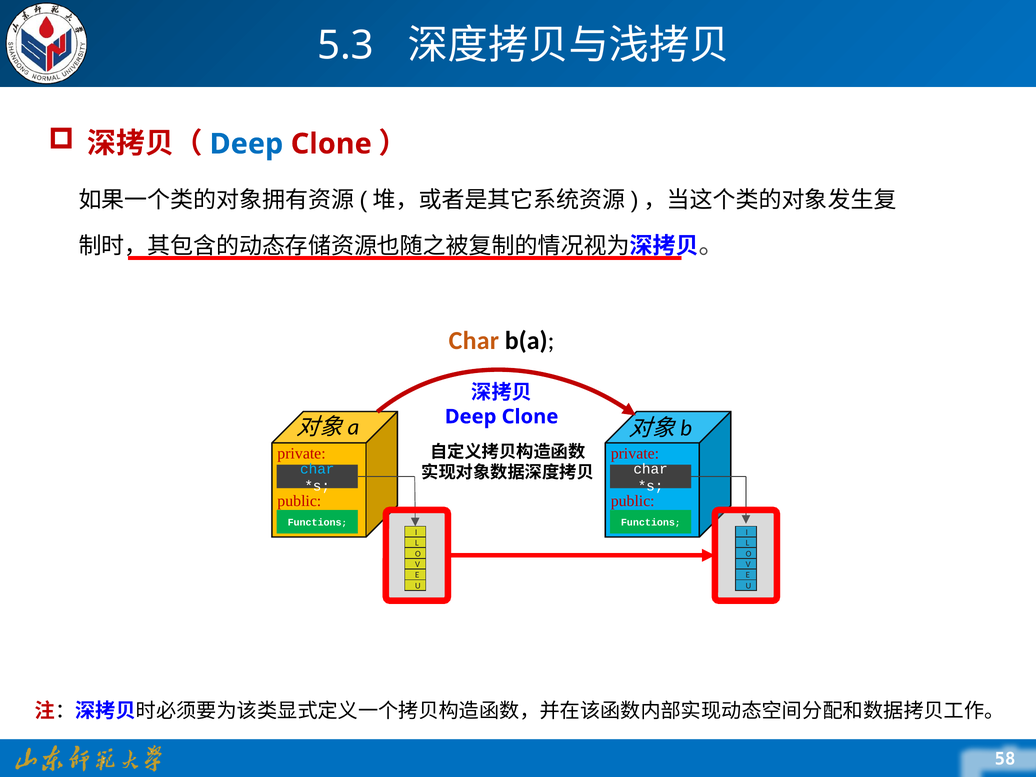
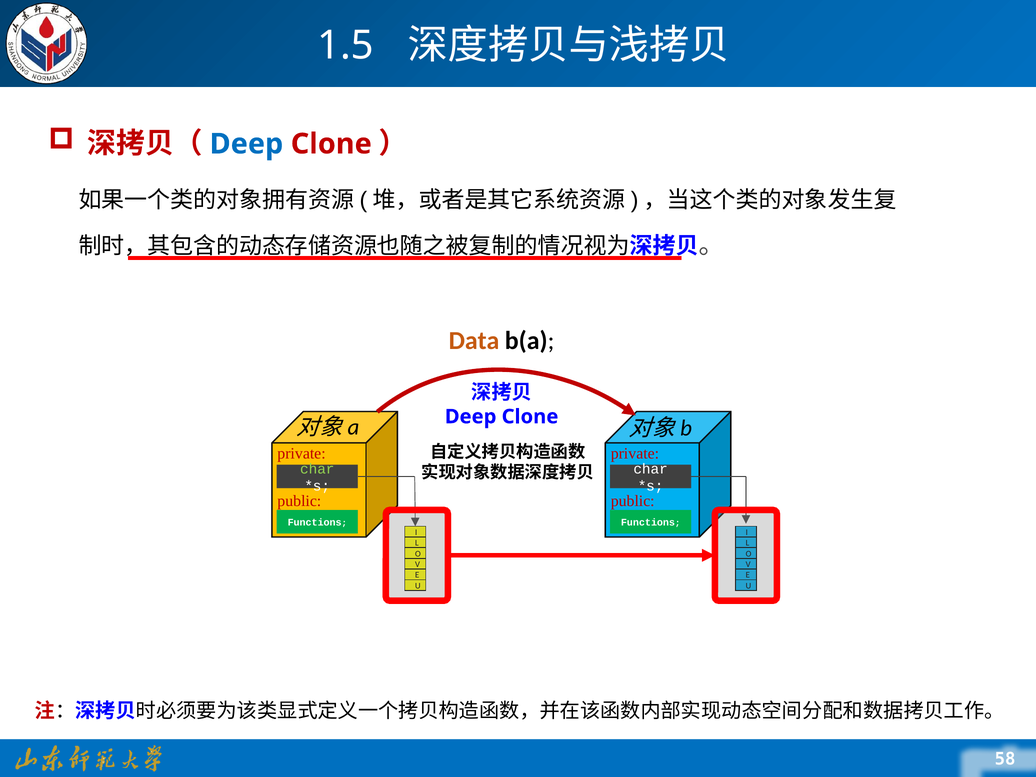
5.3: 5.3 -> 1.5 (346, 46)
Char: Char -> Data (474, 341)
char colour: light blue -> light green (317, 469)
